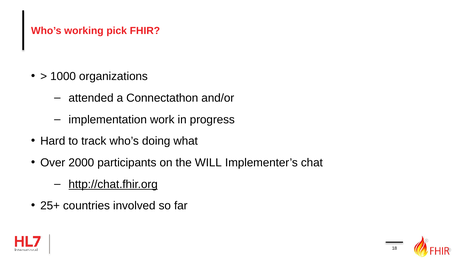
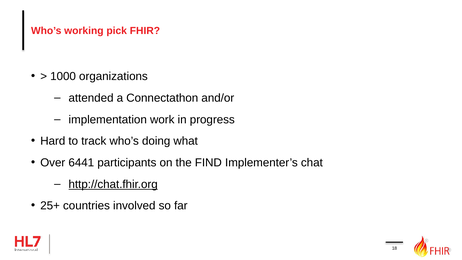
2000: 2000 -> 6441 (81, 163)
WILL: WILL -> FIND (208, 163)
